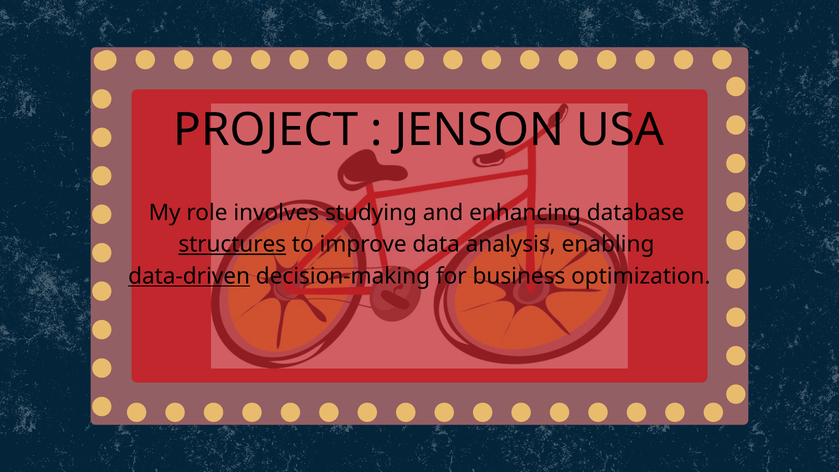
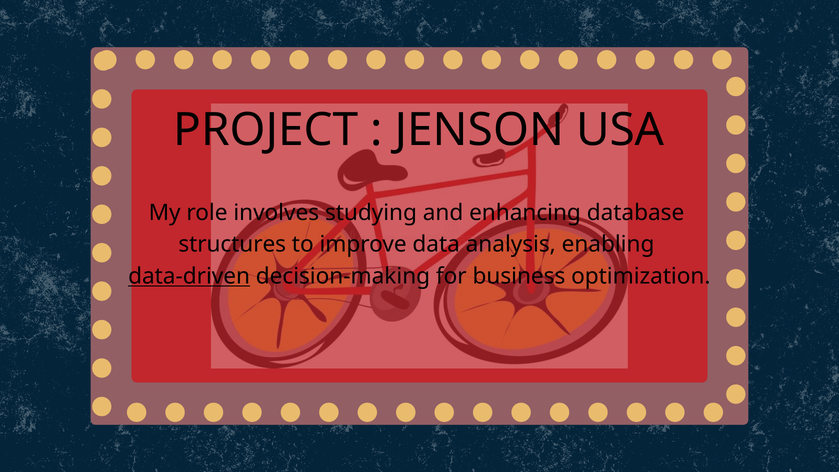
structures underline: present -> none (232, 245)
